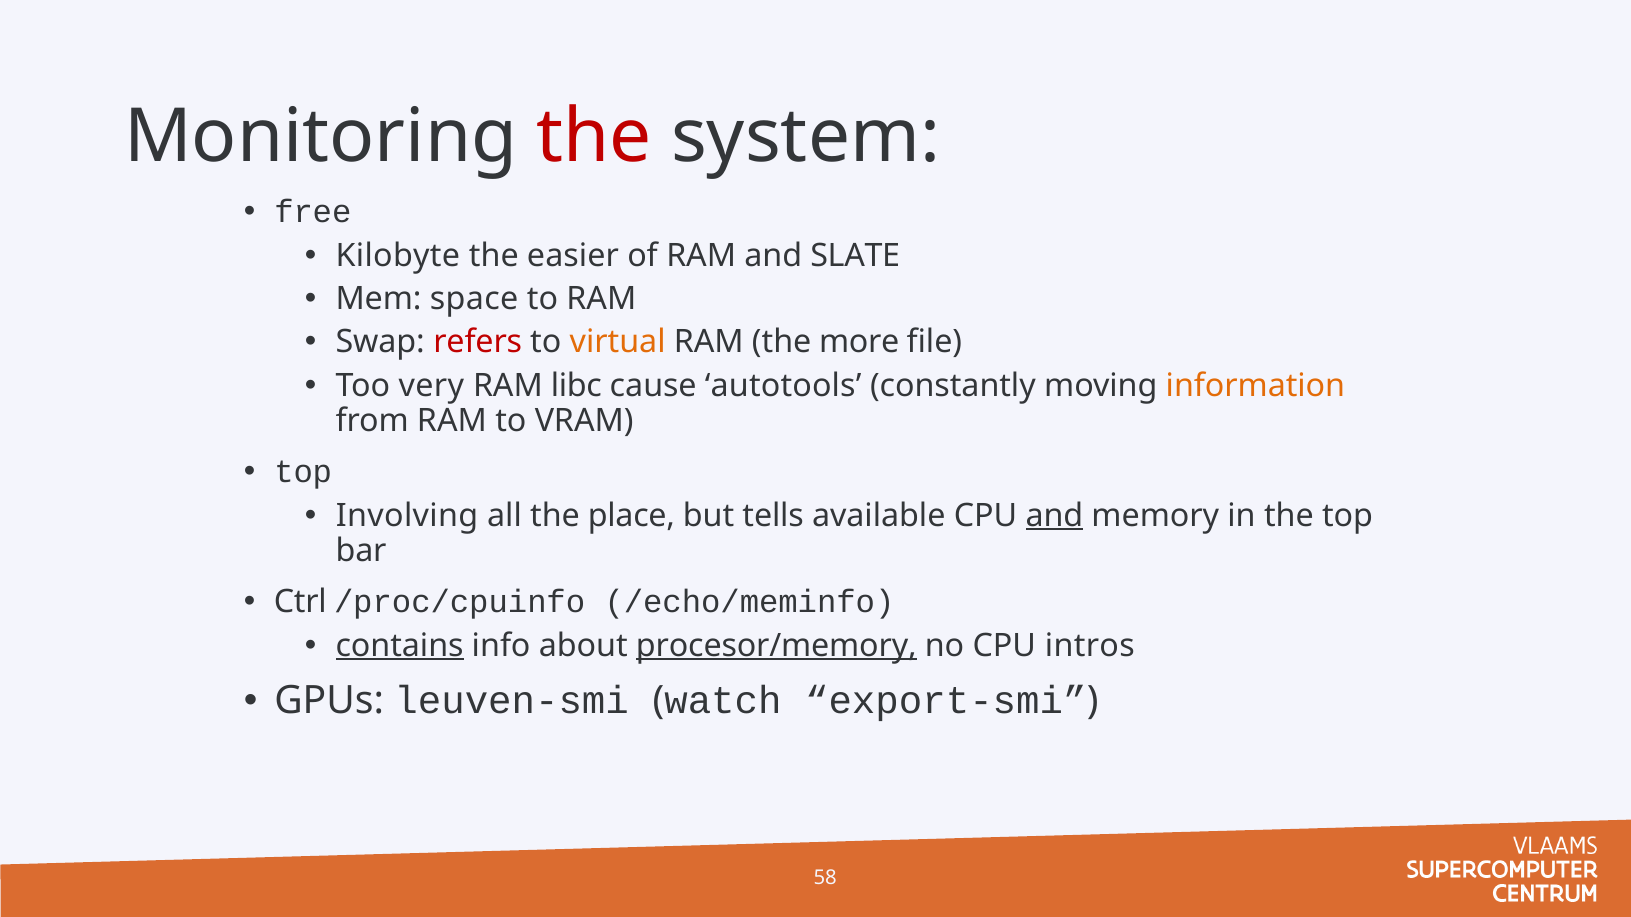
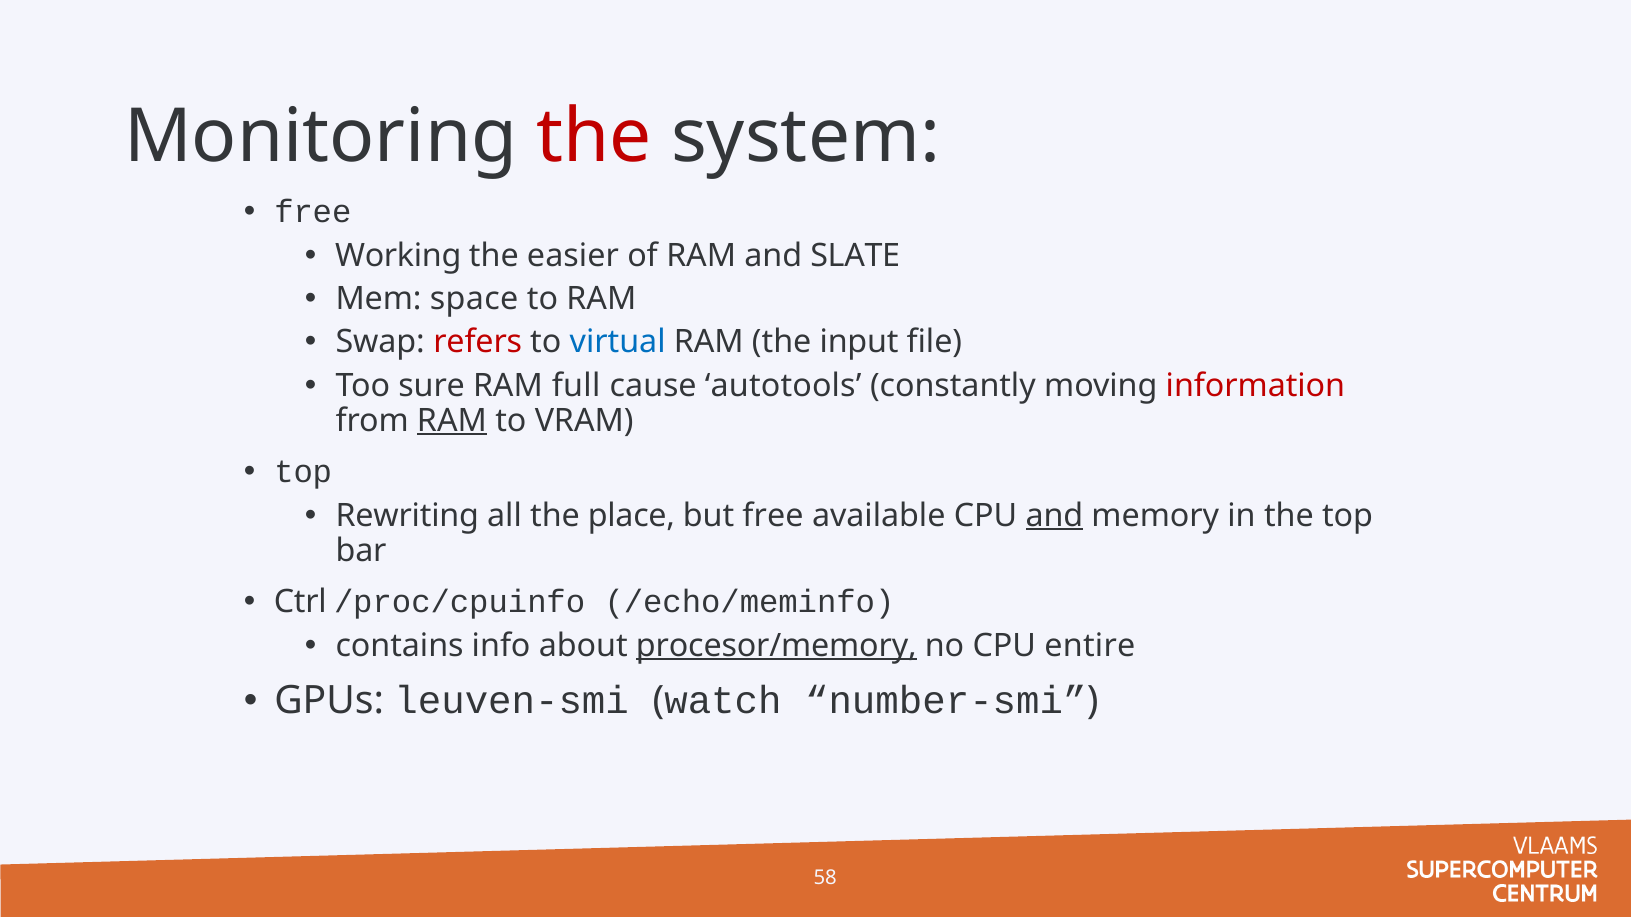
Kilobyte: Kilobyte -> Working (398, 256)
virtual colour: orange -> blue (618, 342)
more: more -> input (859, 342)
very: very -> sure (432, 386)
libc: libc -> full (576, 386)
information colour: orange -> red (1255, 386)
RAM underline: none -> present (452, 421)
Involving: Involving -> Rewriting (407, 516)
but tells: tells -> free (773, 516)
contains underline: present -> none (400, 646)
intros: intros -> entire (1090, 646)
export-smi: export-smi -> number-smi (946, 701)
